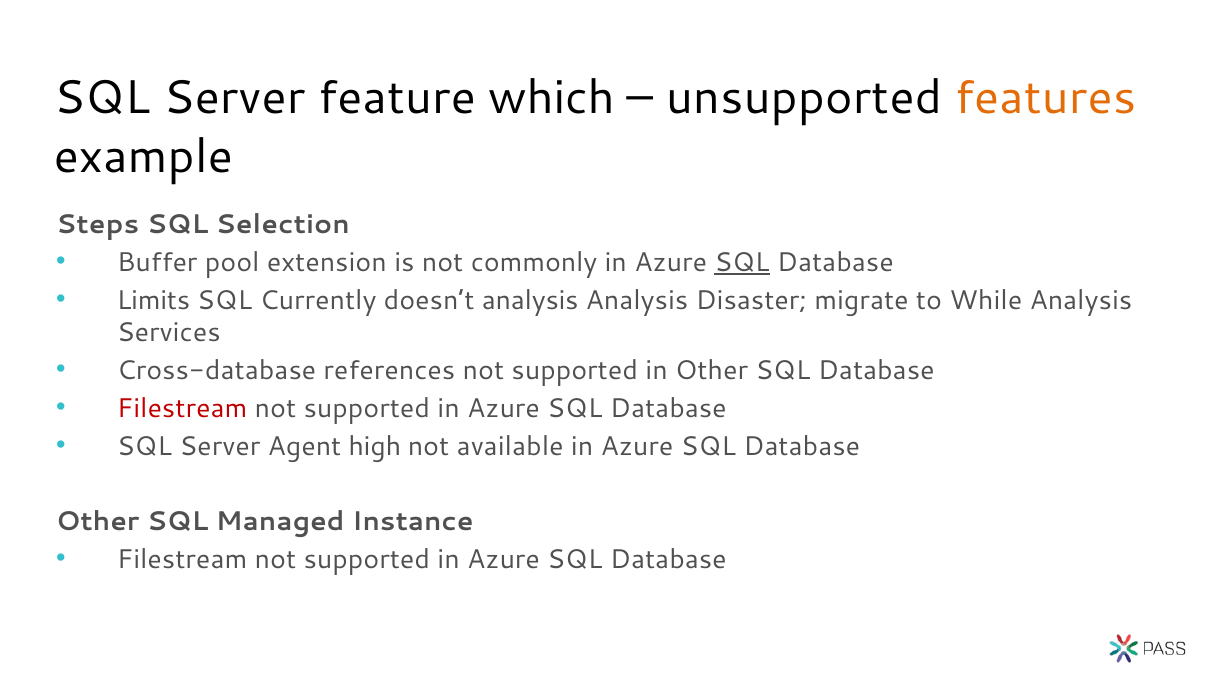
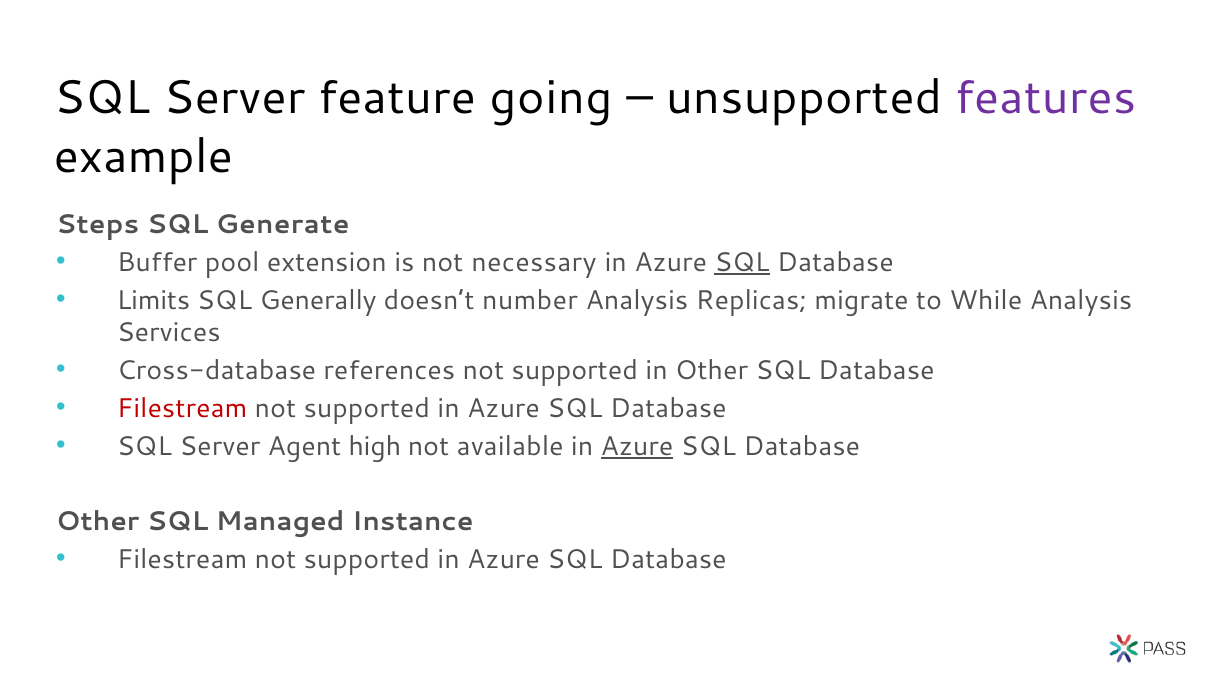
which: which -> going (551, 98)
features colour: orange -> purple (1046, 98)
Selection: Selection -> Generate (283, 225)
commonly: commonly -> necessary (534, 263)
Currently: Currently -> Generally (318, 300)
doesn’t analysis: analysis -> number (530, 300)
Disaster: Disaster -> Replicas (751, 300)
Azure underline: none -> present (637, 446)
